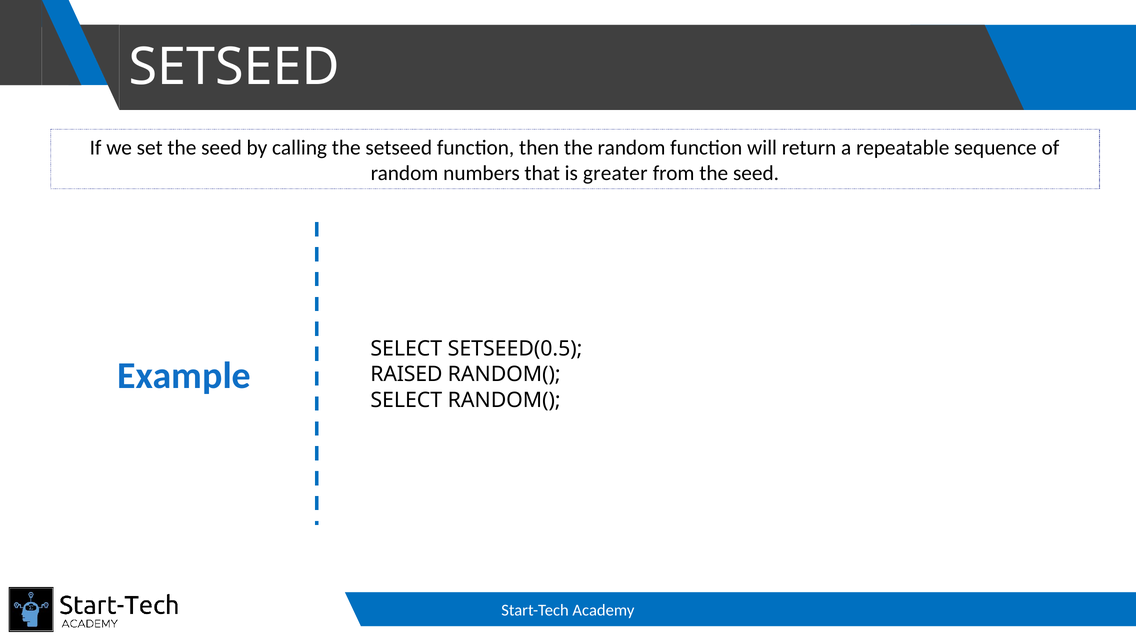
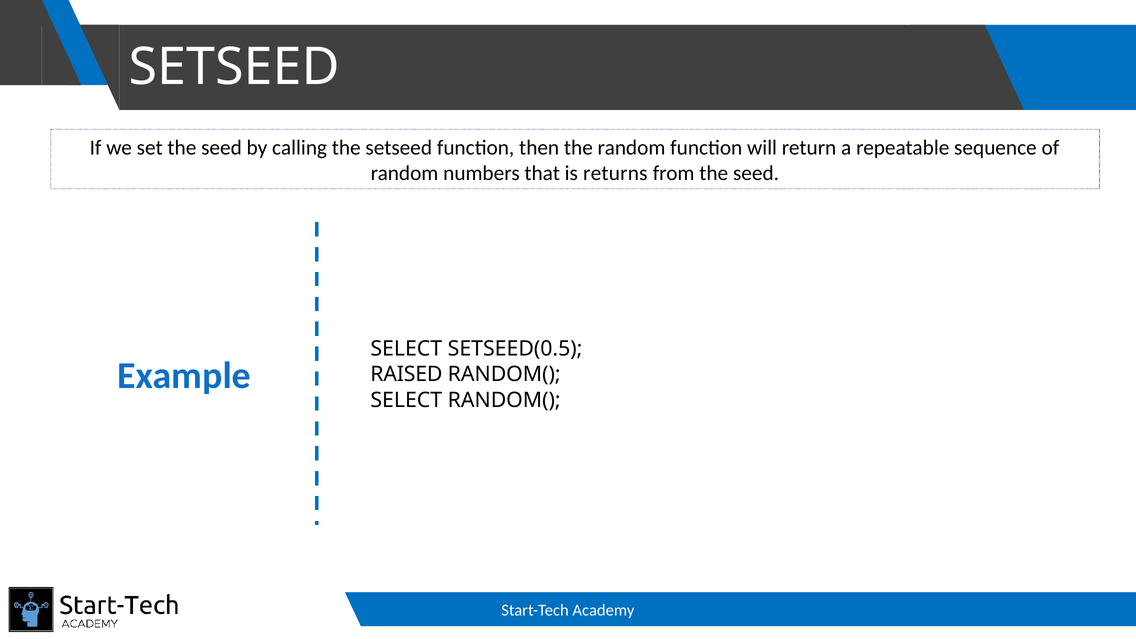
greater: greater -> returns (615, 173)
